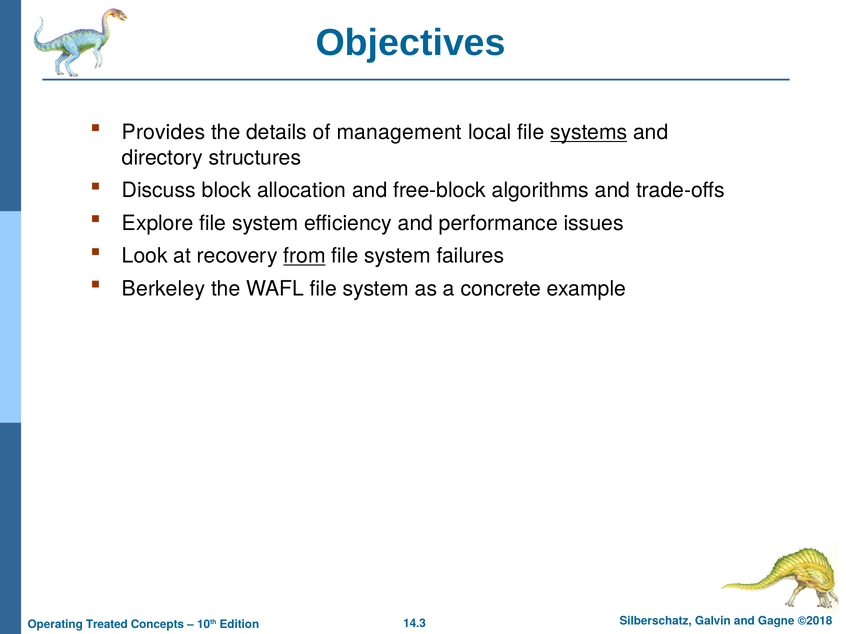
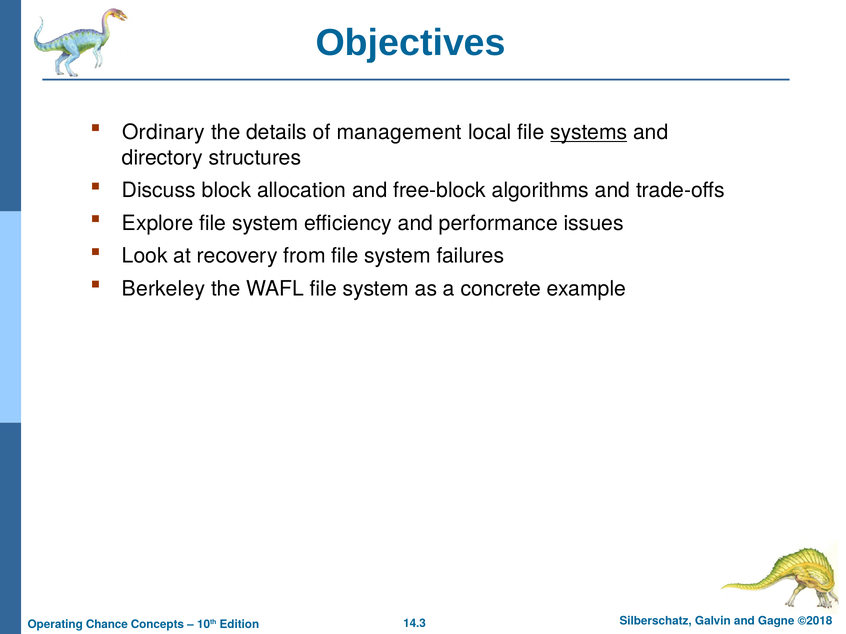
Provides: Provides -> Ordinary (164, 133)
from underline: present -> none (304, 256)
Treated: Treated -> Chance (107, 625)
